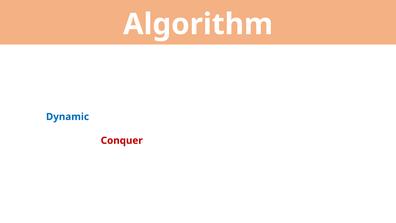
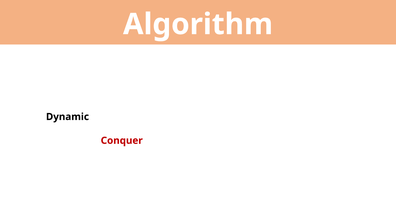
Dynamic colour: blue -> black (67, 117)
